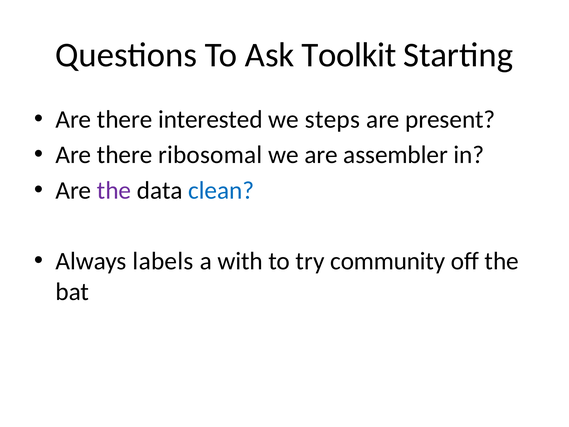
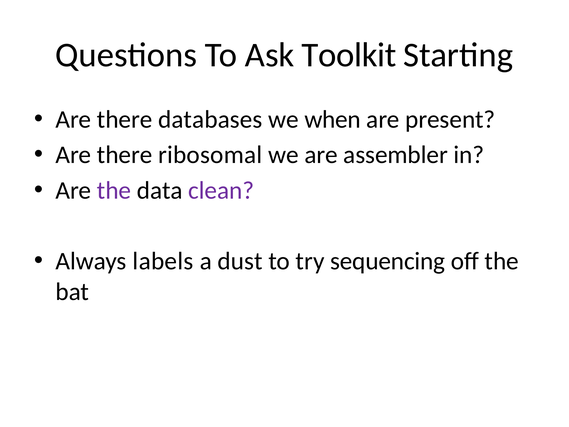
interested: interested -> databases (210, 119)
steps: steps -> when (333, 119)
clean colour: blue -> purple (221, 190)
with: with -> dust (240, 261)
community: community -> sequencing (388, 261)
